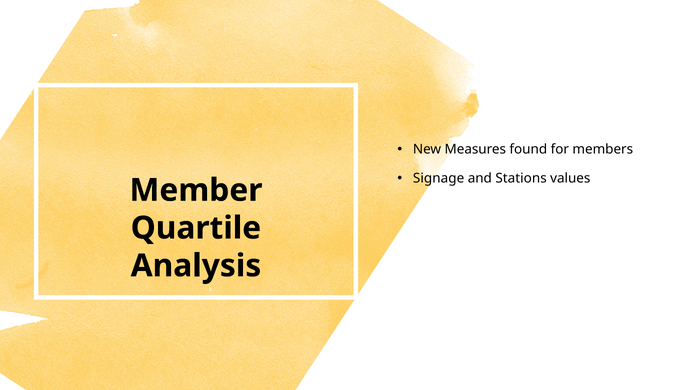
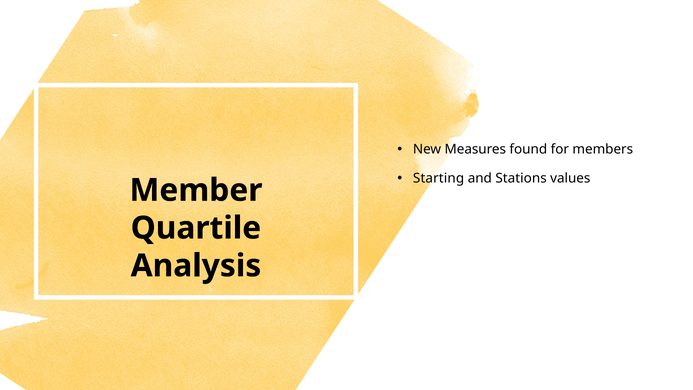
Signage: Signage -> Starting (439, 178)
